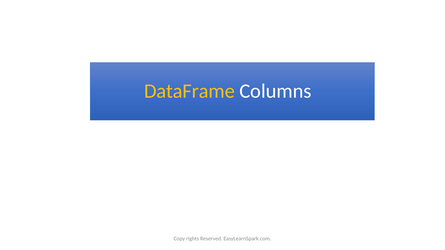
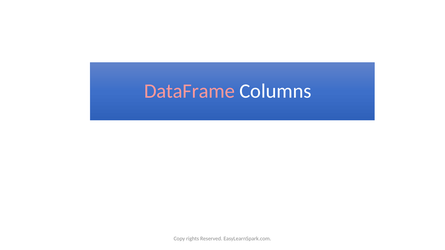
DataFrame colour: yellow -> pink (190, 91)
